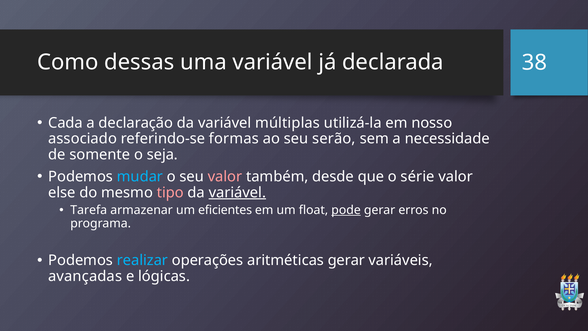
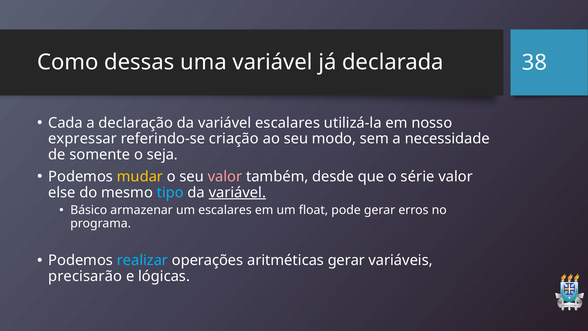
variável múltiplas: múltiplas -> escalares (288, 123)
associado: associado -> expressar (83, 139)
formas: formas -> criação (234, 139)
serão: serão -> modo (334, 139)
mudar colour: light blue -> yellow (140, 176)
tipo colour: pink -> light blue (170, 192)
Tarefa: Tarefa -> Básico (89, 210)
um eficientes: eficientes -> escalares (225, 210)
pode underline: present -> none (346, 210)
avançadas: avançadas -> precisarão (85, 276)
